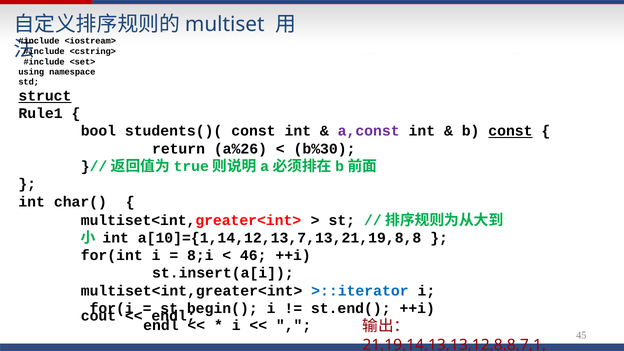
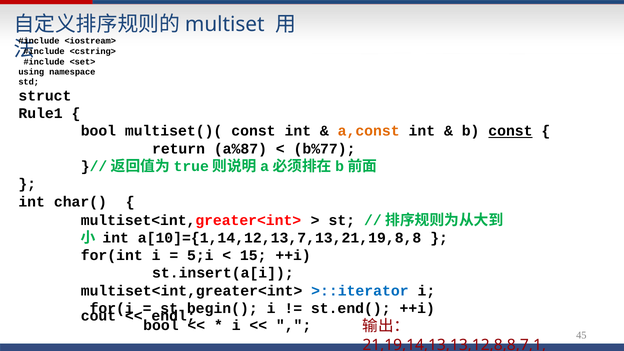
struct underline: present -> none (45, 96)
students()(: students()( -> multiset()( (174, 131)
a,const colour: purple -> orange (369, 131)
a%26: a%26 -> a%87 (240, 149)
b%30: b%30 -> b%77 (325, 149)
8;i: 8;i -> 5;i (200, 255)
46: 46 -> 15 (253, 255)
endl: endl -> bool (161, 326)
